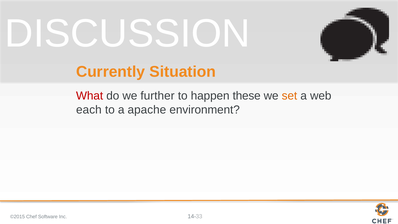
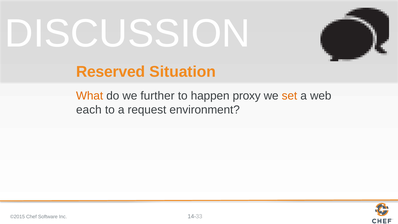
Currently: Currently -> Reserved (111, 72)
What colour: red -> orange (90, 96)
these: these -> proxy (247, 96)
apache: apache -> request (147, 110)
